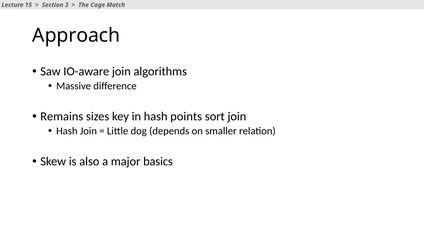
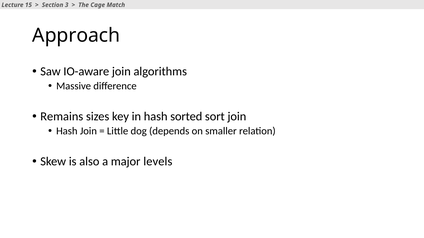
points: points -> sorted (186, 117)
basics: basics -> levels (158, 162)
